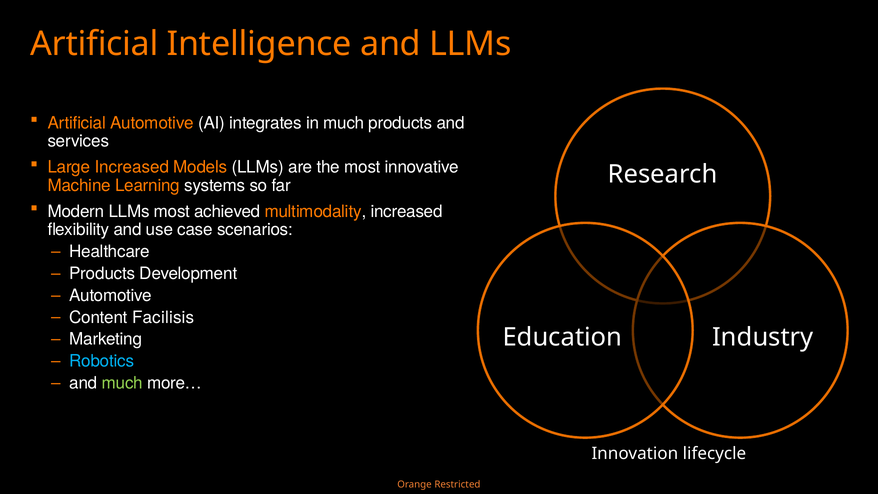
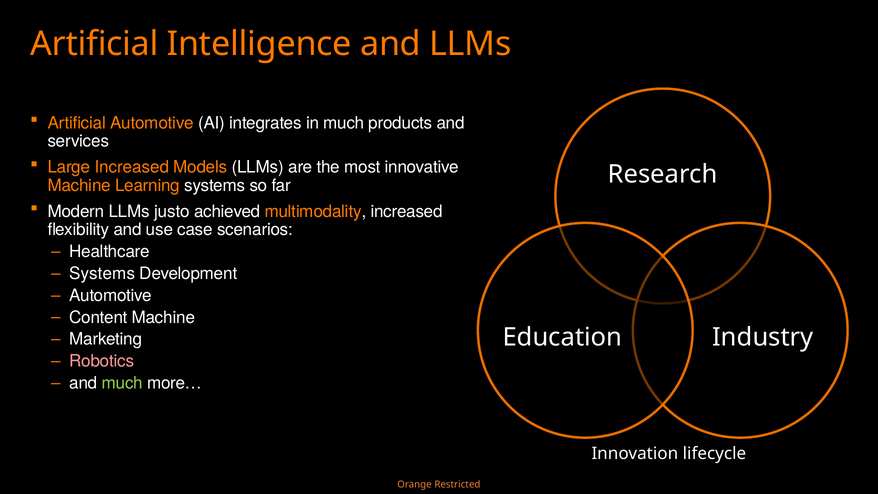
LLMs most: most -> justo (172, 211)
Products: Products -> Systems (102, 274)
Content Facilisis: Facilisis -> Machine (163, 317)
Robotics colour: light blue -> pink (102, 361)
